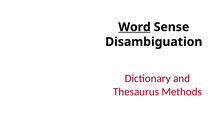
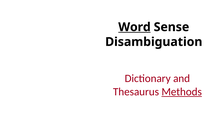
Methods underline: none -> present (182, 91)
